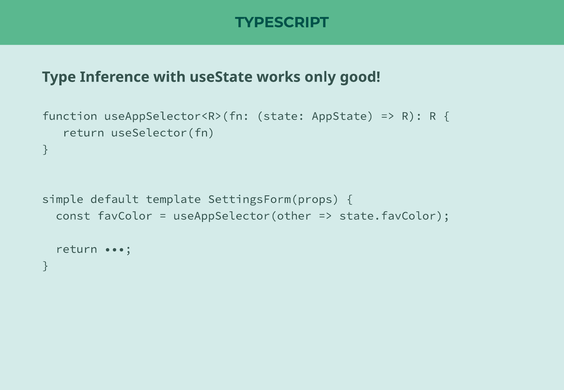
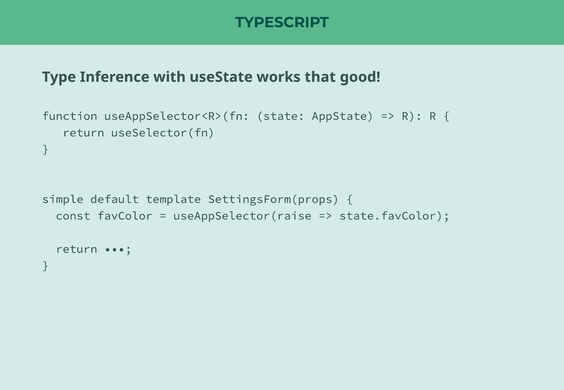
only: only -> that (320, 77)
useAppSelector(other: useAppSelector(other -> useAppSelector(raise (242, 216)
